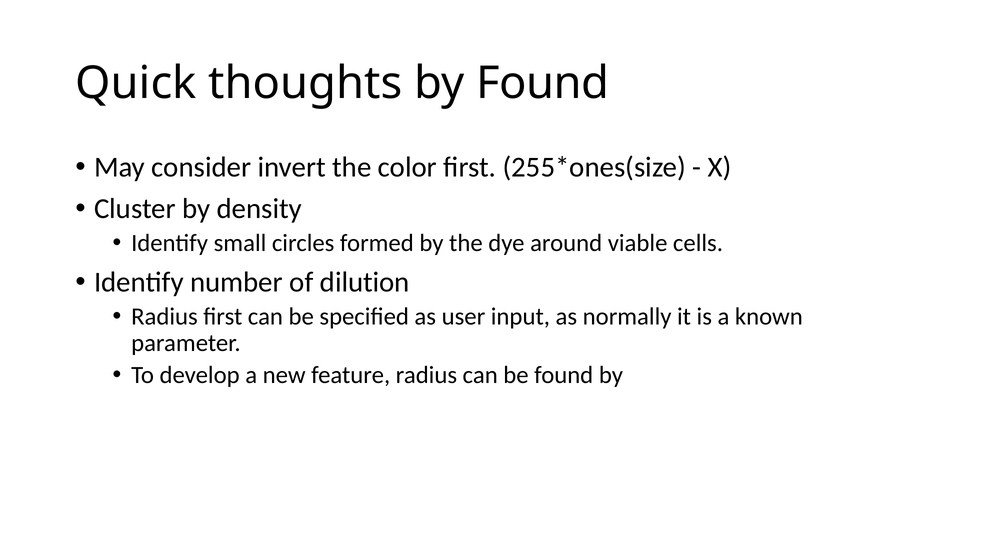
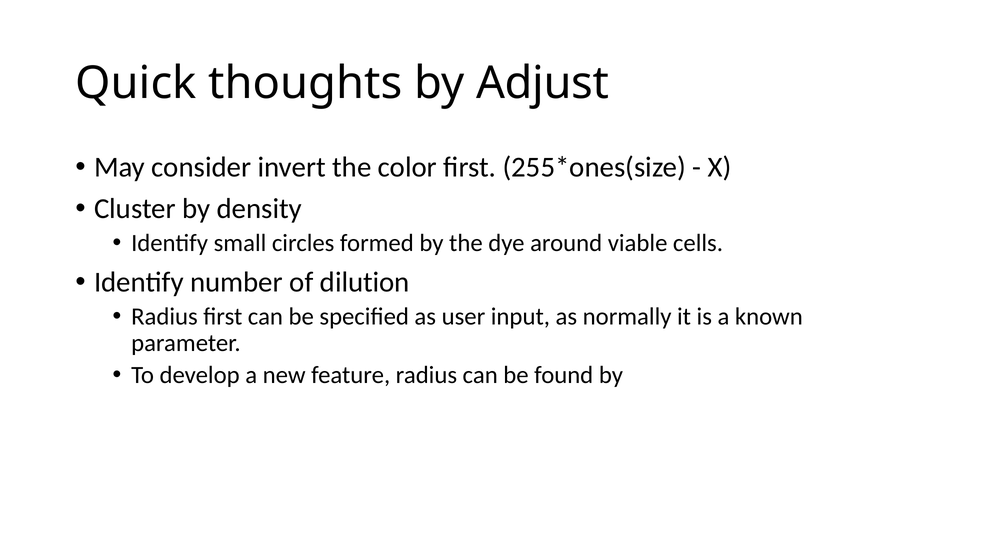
by Found: Found -> Adjust (543, 83)
